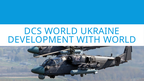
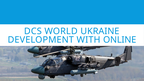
WITH WORLD: WORLD -> ONLINE (120, 40)
